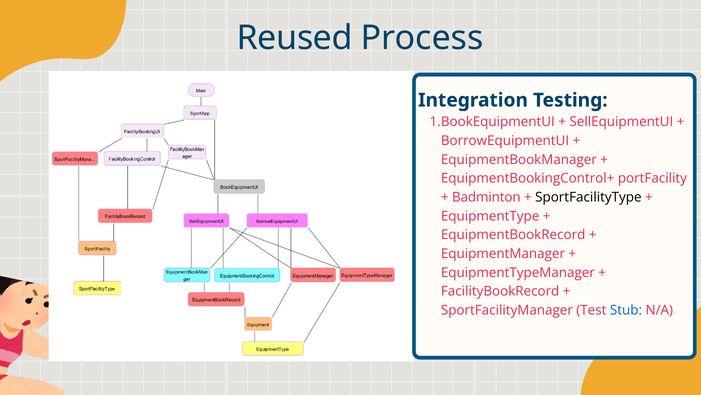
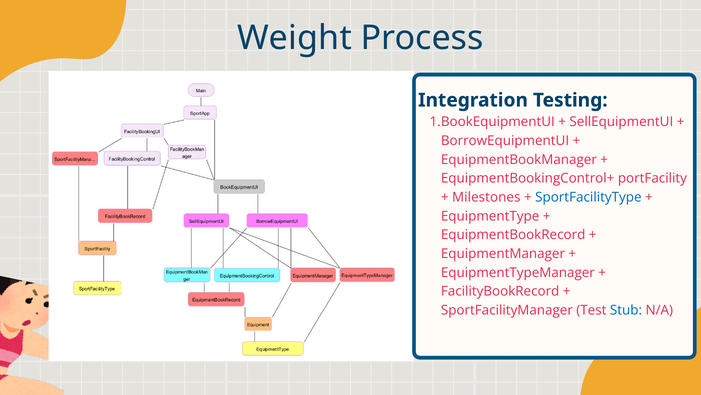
Reused: Reused -> Weight (294, 38)
Badminton: Badminton -> Milestones (486, 197)
SportFacilityType colour: black -> blue (588, 197)
